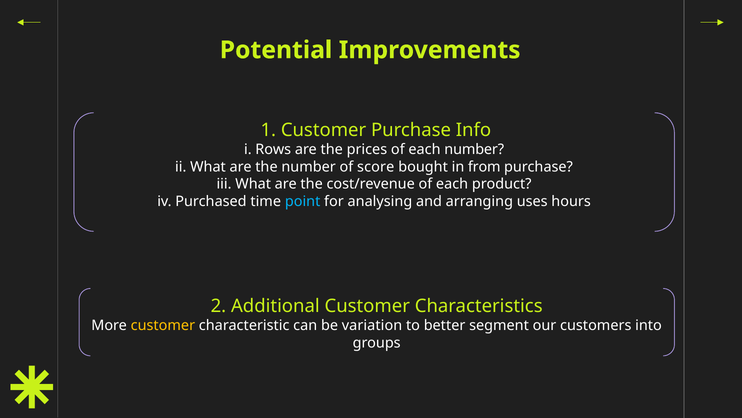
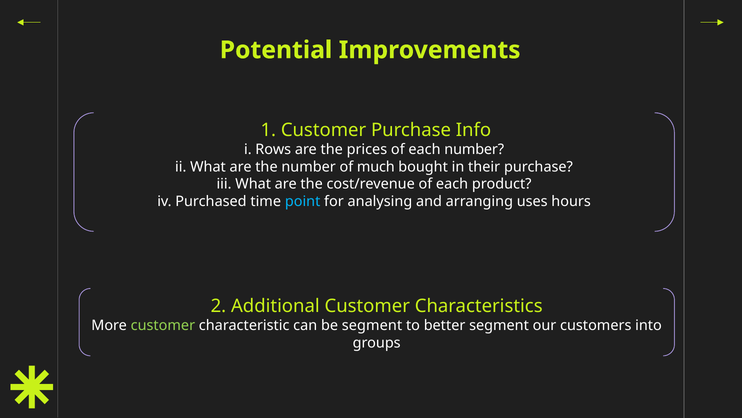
score: score -> much (376, 167)
from: from -> their (484, 167)
customer colour: yellow -> light green (163, 325)
be variation: variation -> segment (372, 325)
